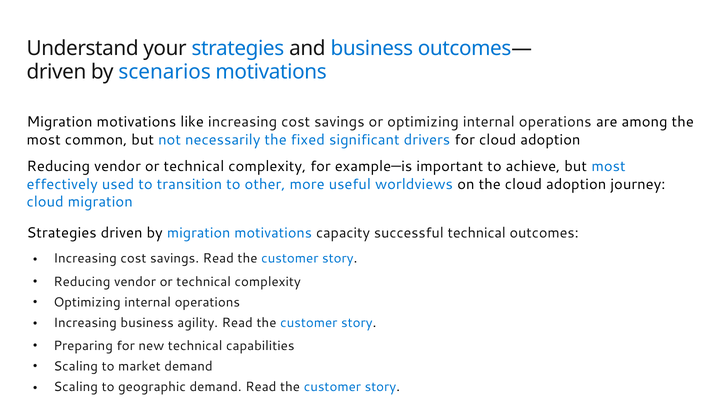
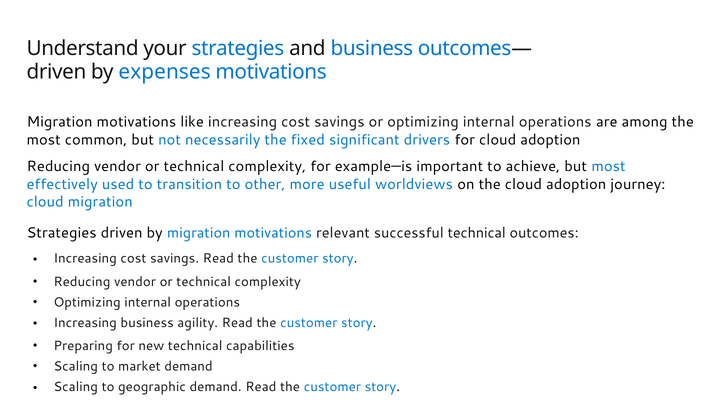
scenarios: scenarios -> expenses (165, 72)
capacity: capacity -> relevant (343, 233)
